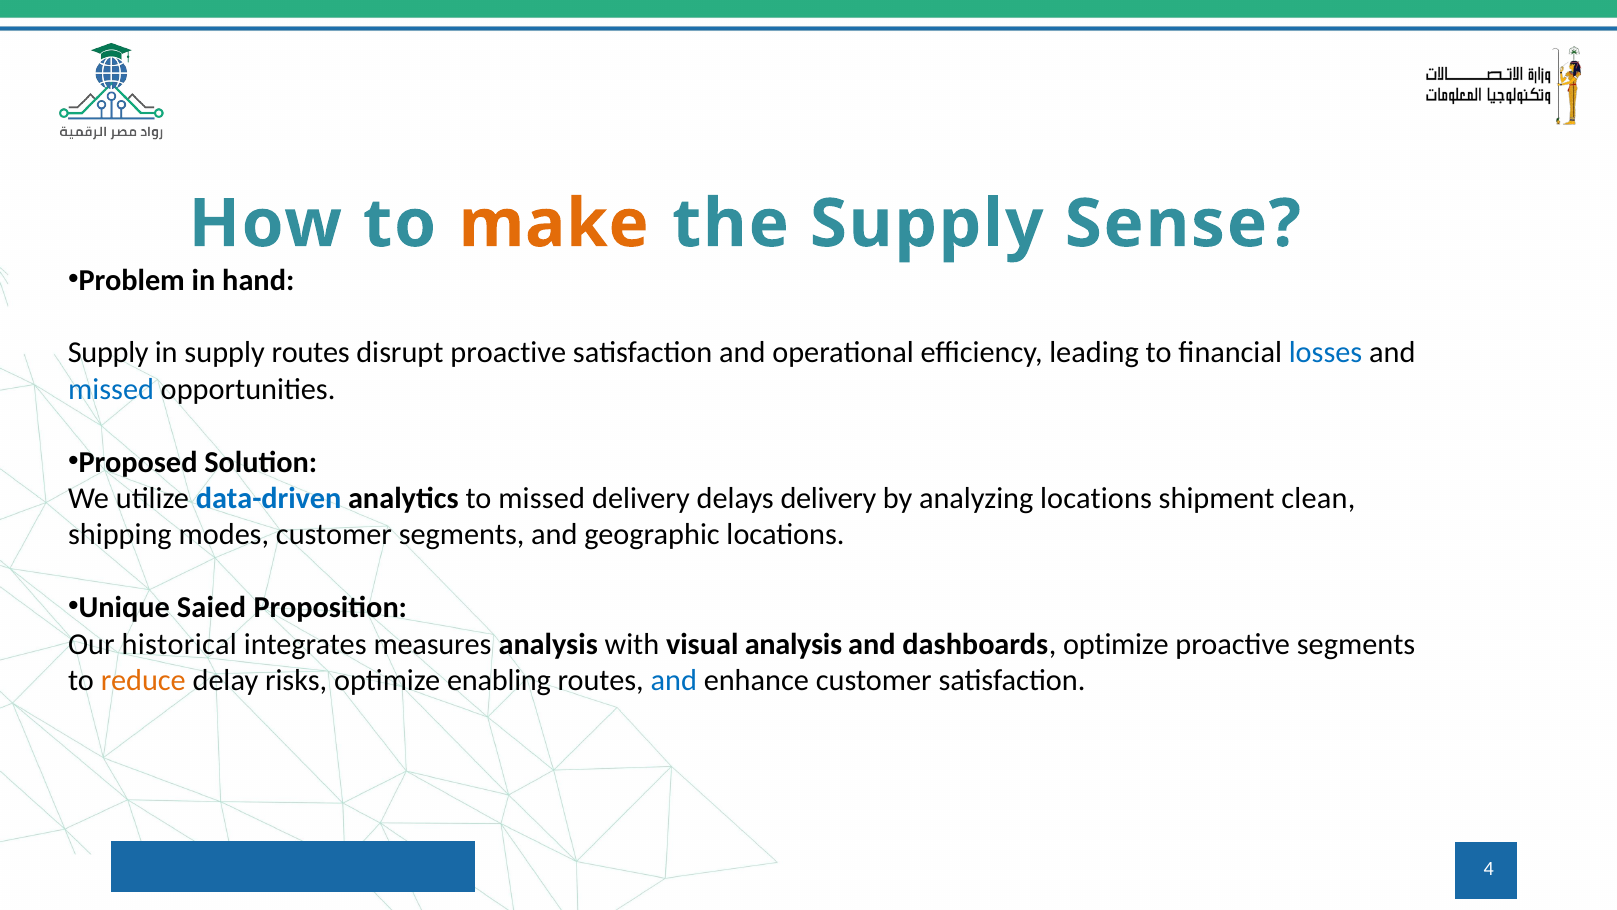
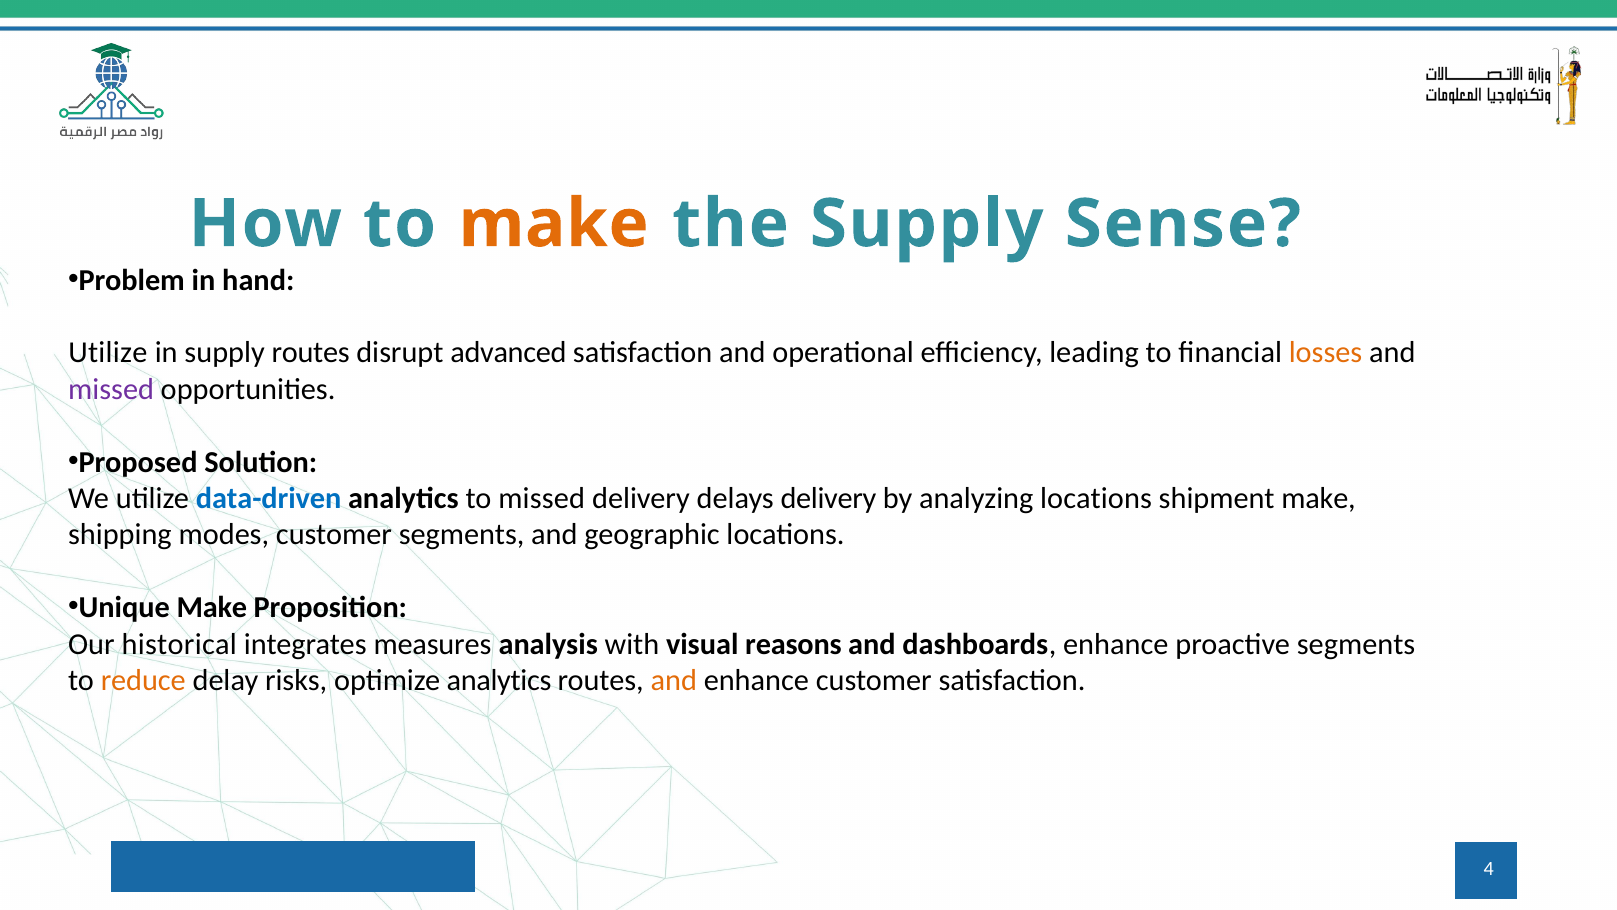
Supply: Supply -> Utilize (108, 353)
disrupt proactive: proactive -> advanced (508, 353)
losses colour: blue -> orange (1326, 353)
missed colour: blue -> purple (111, 389)
shipment clean: clean -> make (1319, 498)
Unique Saied: Saied -> Make (212, 607)
visual analysis: analysis -> reasons (793, 644)
dashboards optimize: optimize -> enhance (1116, 644)
optimize enabling: enabling -> analytics (499, 680)
and colour: blue -> orange (674, 680)
